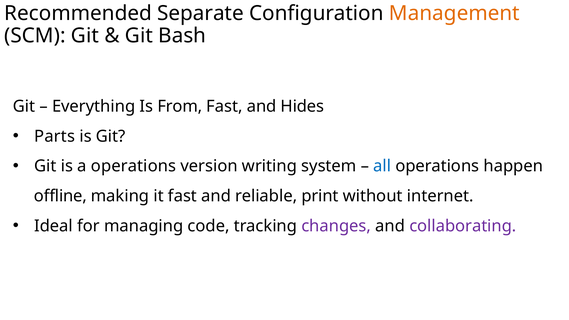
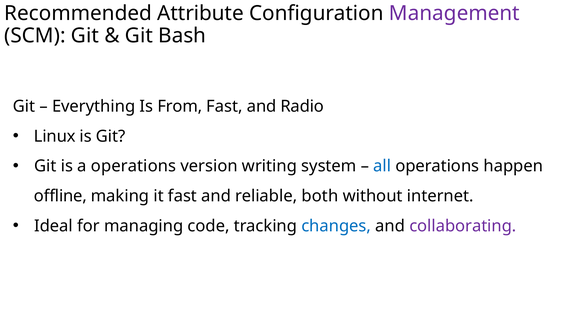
Separate: Separate -> Attribute (201, 13)
Management colour: orange -> purple (454, 13)
Hides: Hides -> Radio (302, 106)
Parts: Parts -> Linux (55, 136)
print: print -> both (320, 196)
changes colour: purple -> blue (336, 226)
